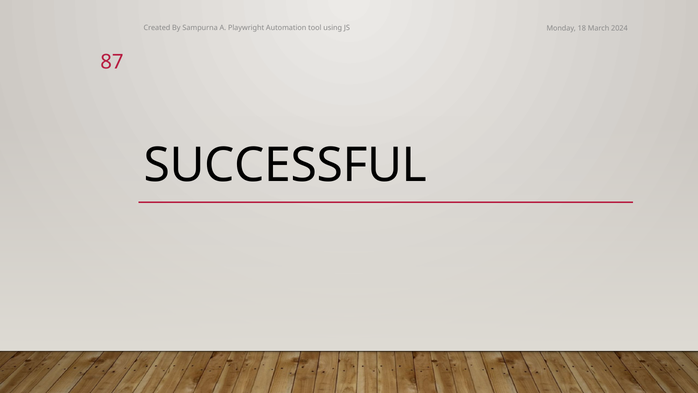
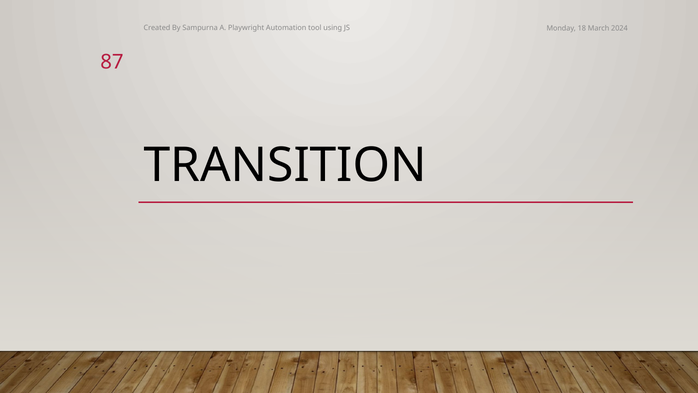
SUCCESSFUL: SUCCESSFUL -> TRANSITION (285, 165)
